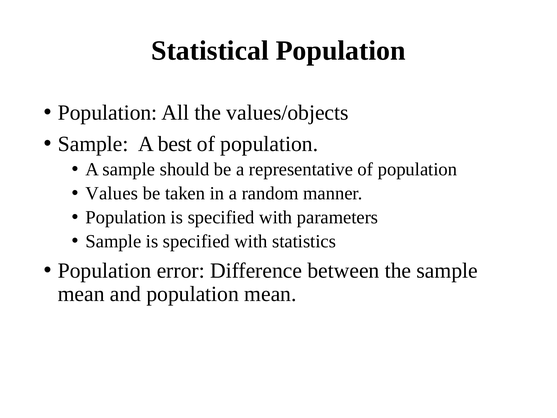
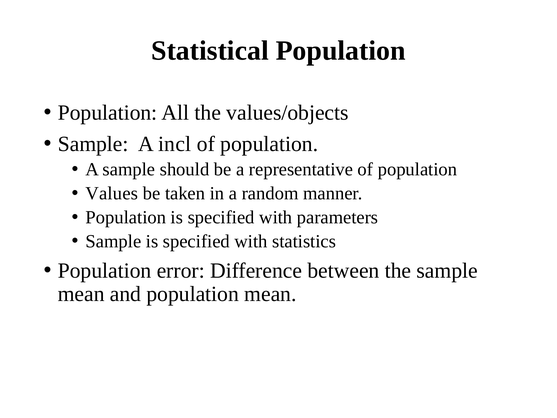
best: best -> incl (175, 144)
